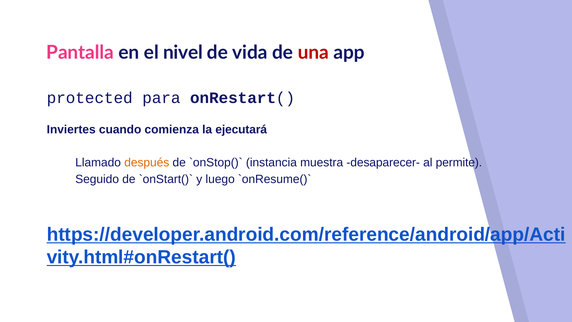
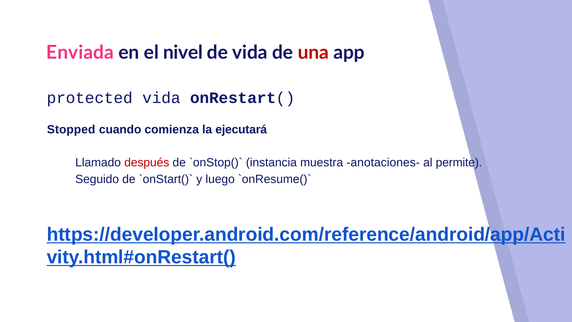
Pantalla: Pantalla -> Enviada (80, 53)
protected para: para -> vida (161, 98)
Inviertes: Inviertes -> Stopped (71, 130)
después colour: orange -> red (147, 163)
desaparecer-: desaparecer- -> anotaciones- (383, 163)
